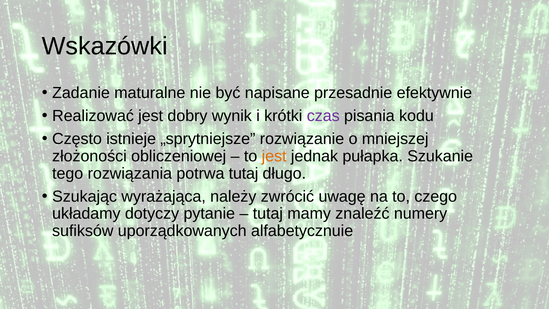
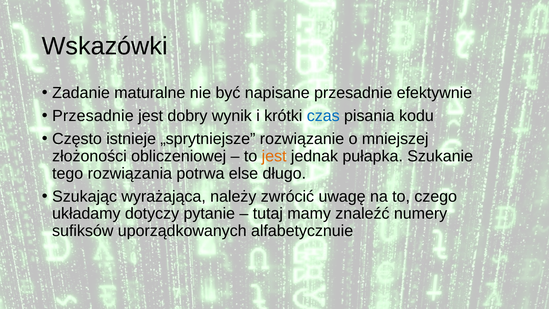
Realizować: Realizować -> Przesadnie (93, 116)
czas colour: purple -> blue (323, 116)
potrwa tutaj: tutaj -> else (243, 173)
